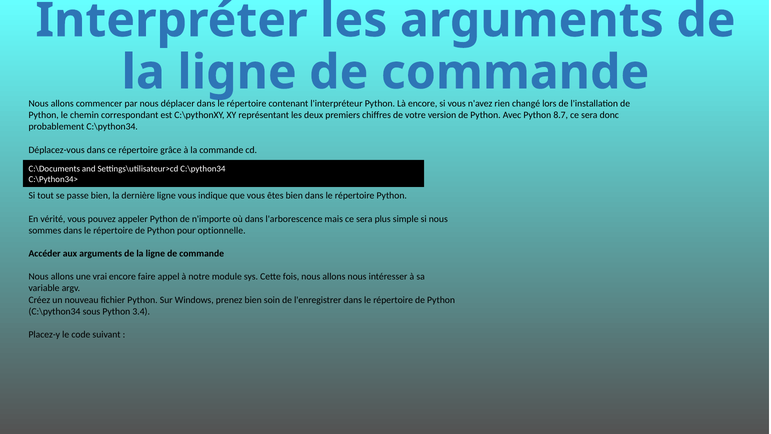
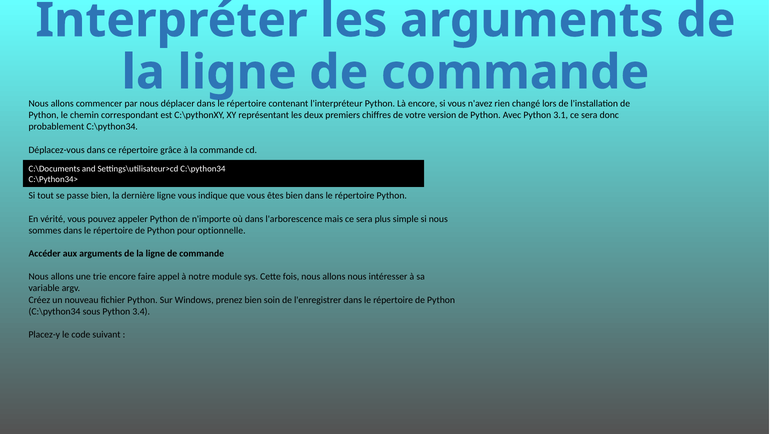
8.7: 8.7 -> 3.1 (561, 115)
vrai: vrai -> trie (100, 276)
